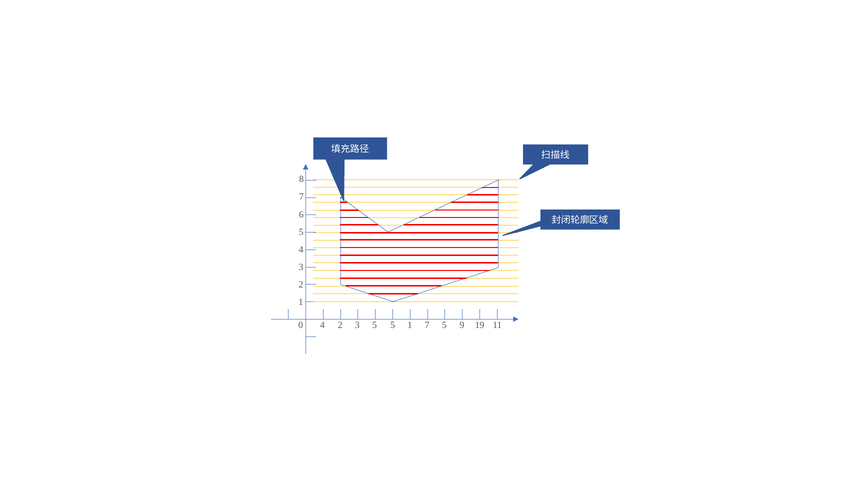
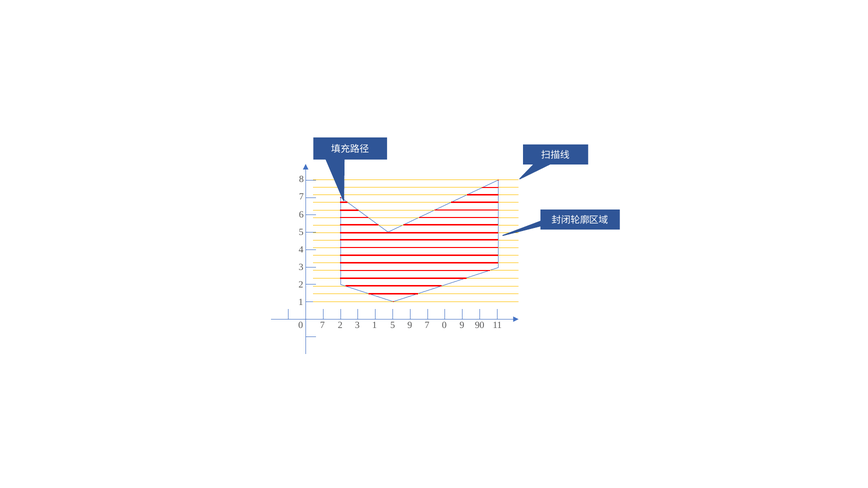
0 4: 4 -> 7 (322, 325)
3 5: 5 -> 1 (375, 325)
5 1: 1 -> 9 (410, 325)
7 5: 5 -> 0 (444, 325)
19: 19 -> 90 (480, 325)
